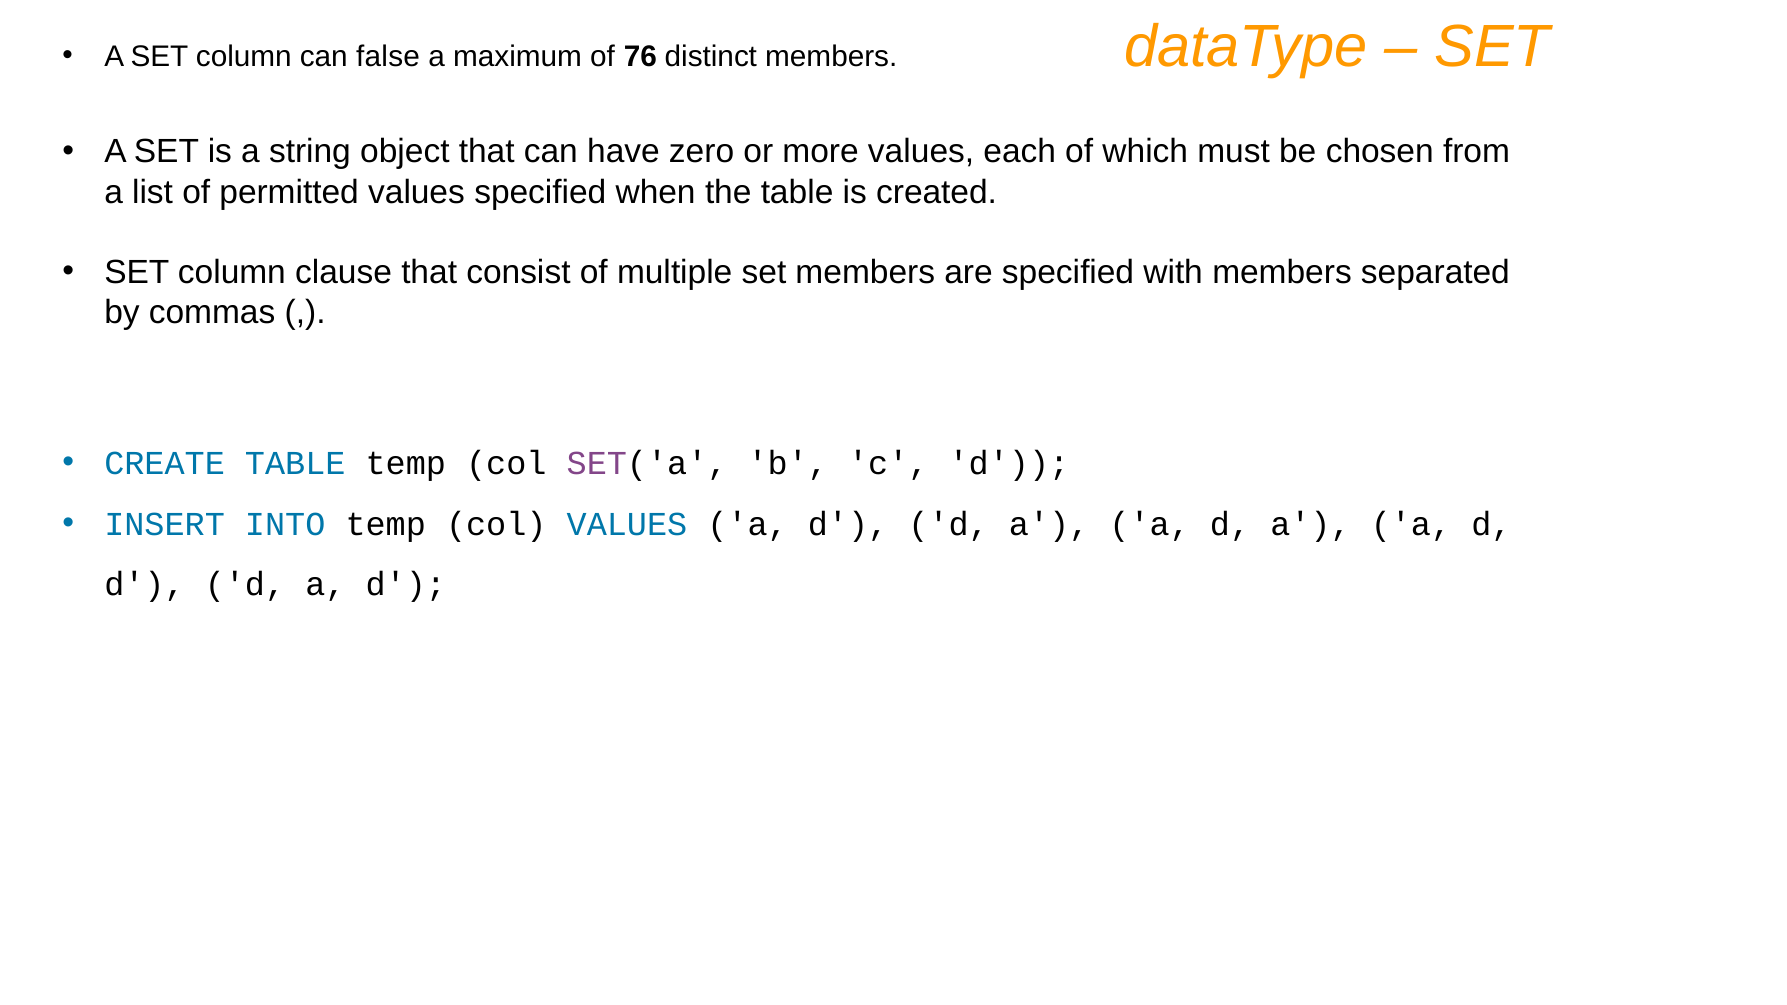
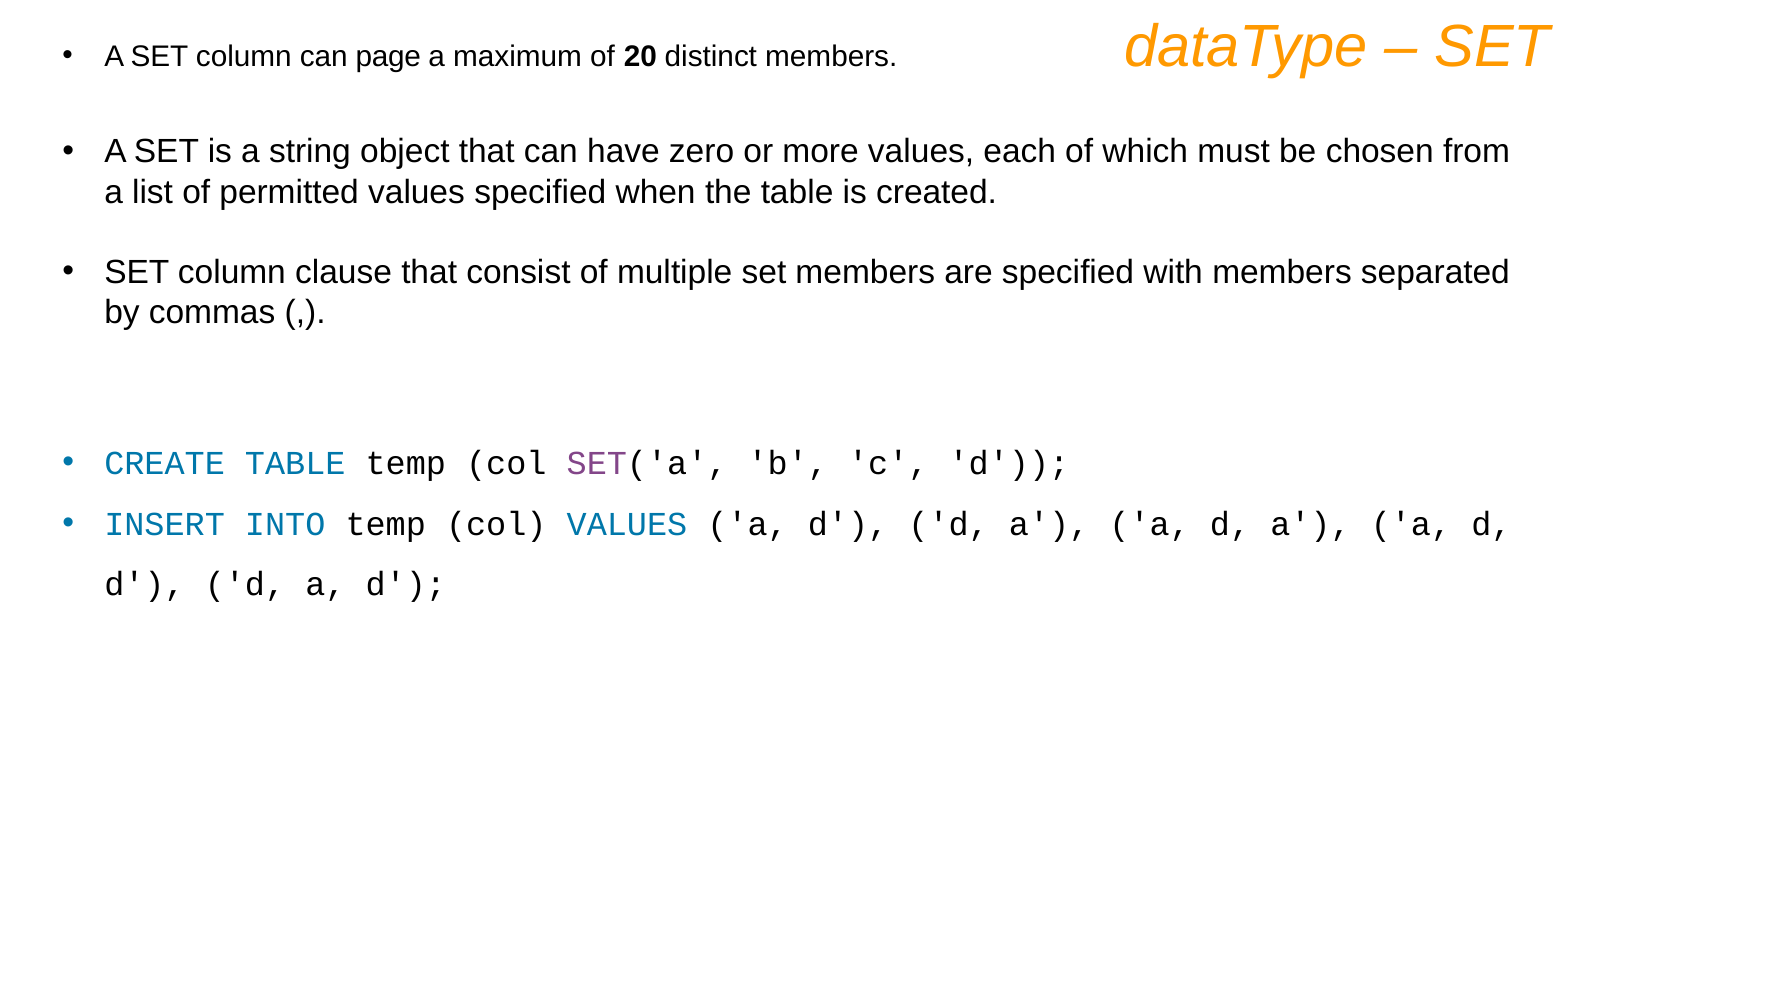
false: false -> page (388, 56)
76: 76 -> 20 (640, 56)
